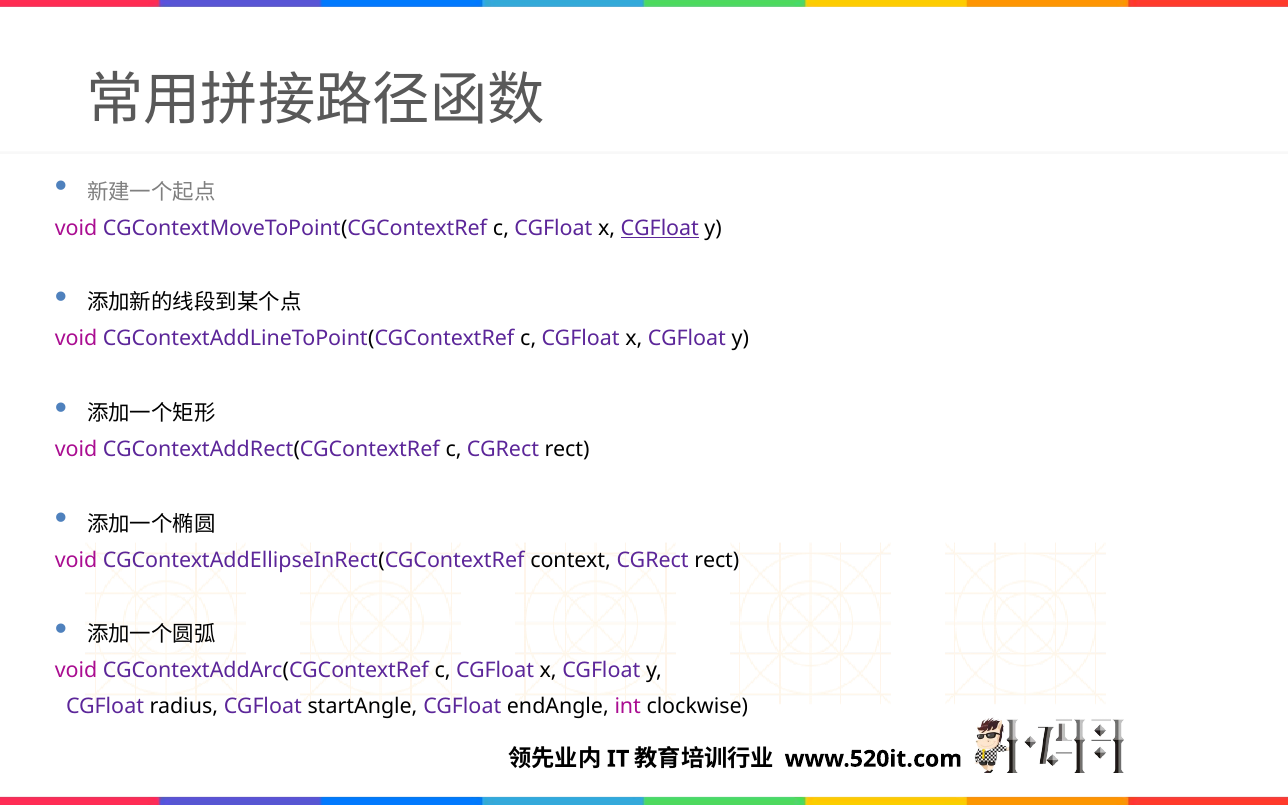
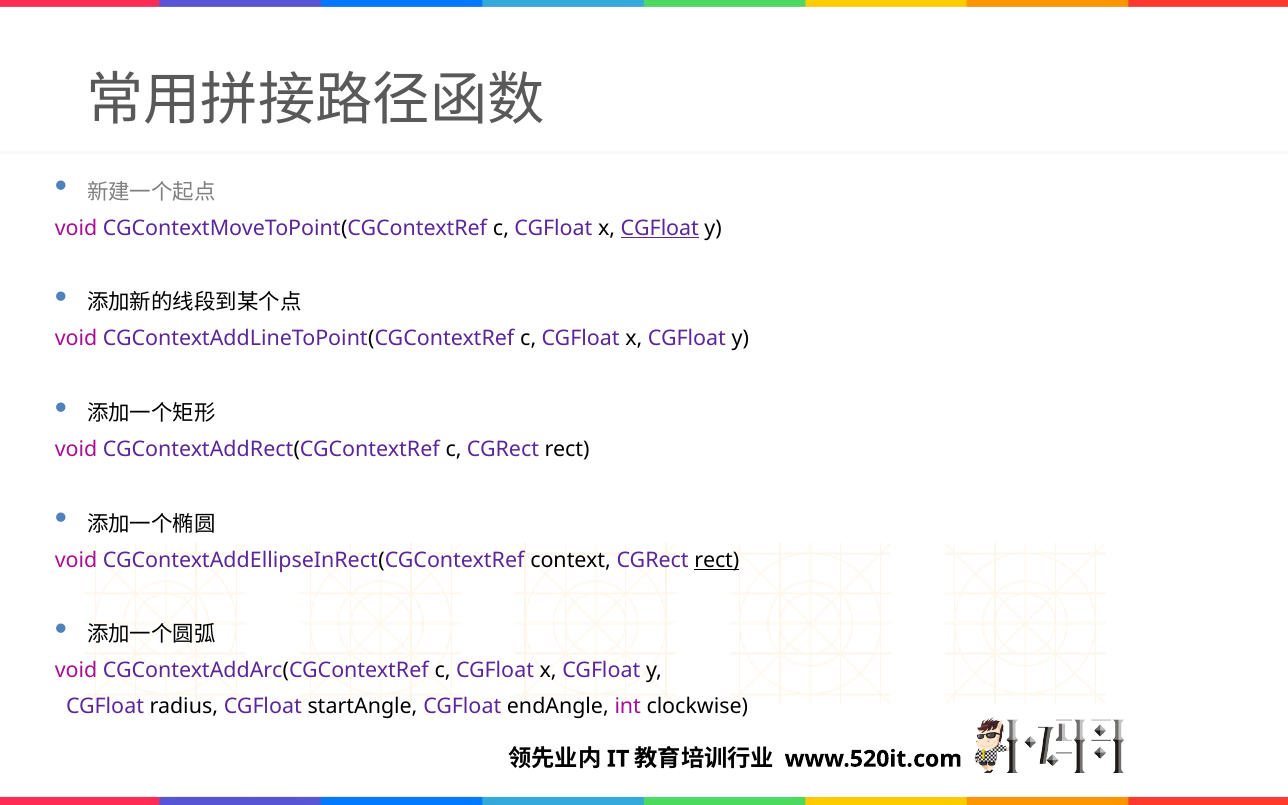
rect underline: none -> present (717, 560)
